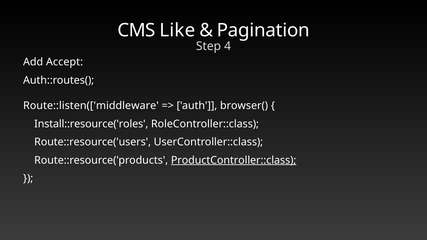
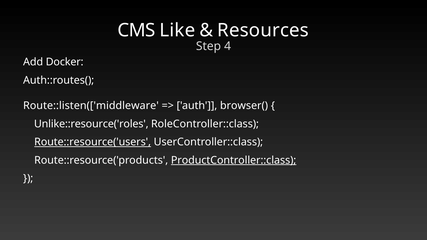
Pagination: Pagination -> Resources (263, 31)
Accept: Accept -> Docker (65, 62)
Install::resource('roles: Install::resource('roles -> Unlike::resource('roles (91, 124)
Route::resource('users underline: none -> present (93, 142)
